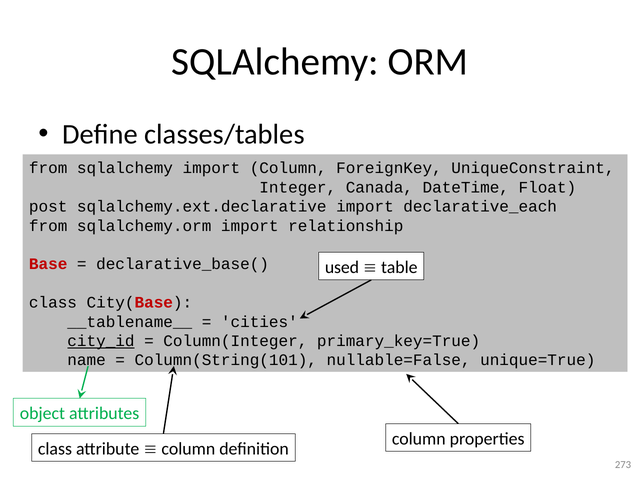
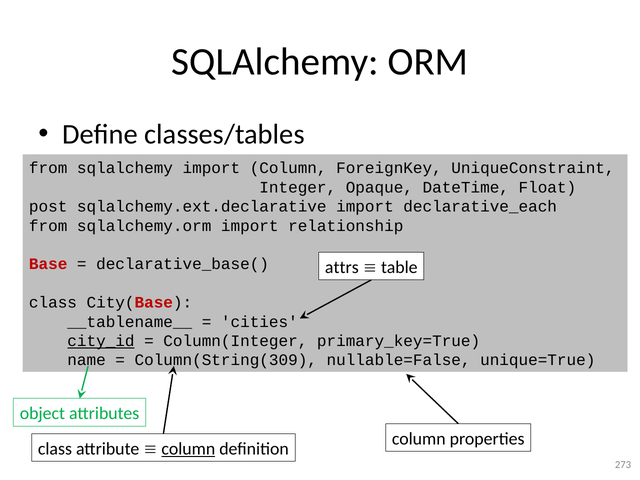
Canada: Canada -> Opaque (379, 187)
used: used -> attrs (342, 267)
Column(String(101: Column(String(101 -> Column(String(309 (226, 360)
column underline: none -> present (188, 449)
